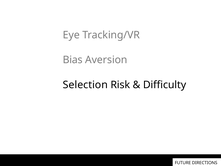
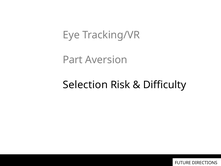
Bias: Bias -> Part (73, 60)
